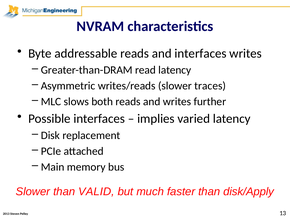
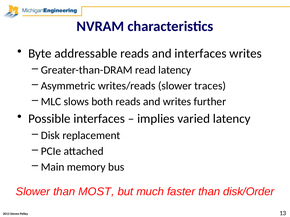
VALID: VALID -> MOST (96, 192)
disk/Apply: disk/Apply -> disk/Order (249, 192)
